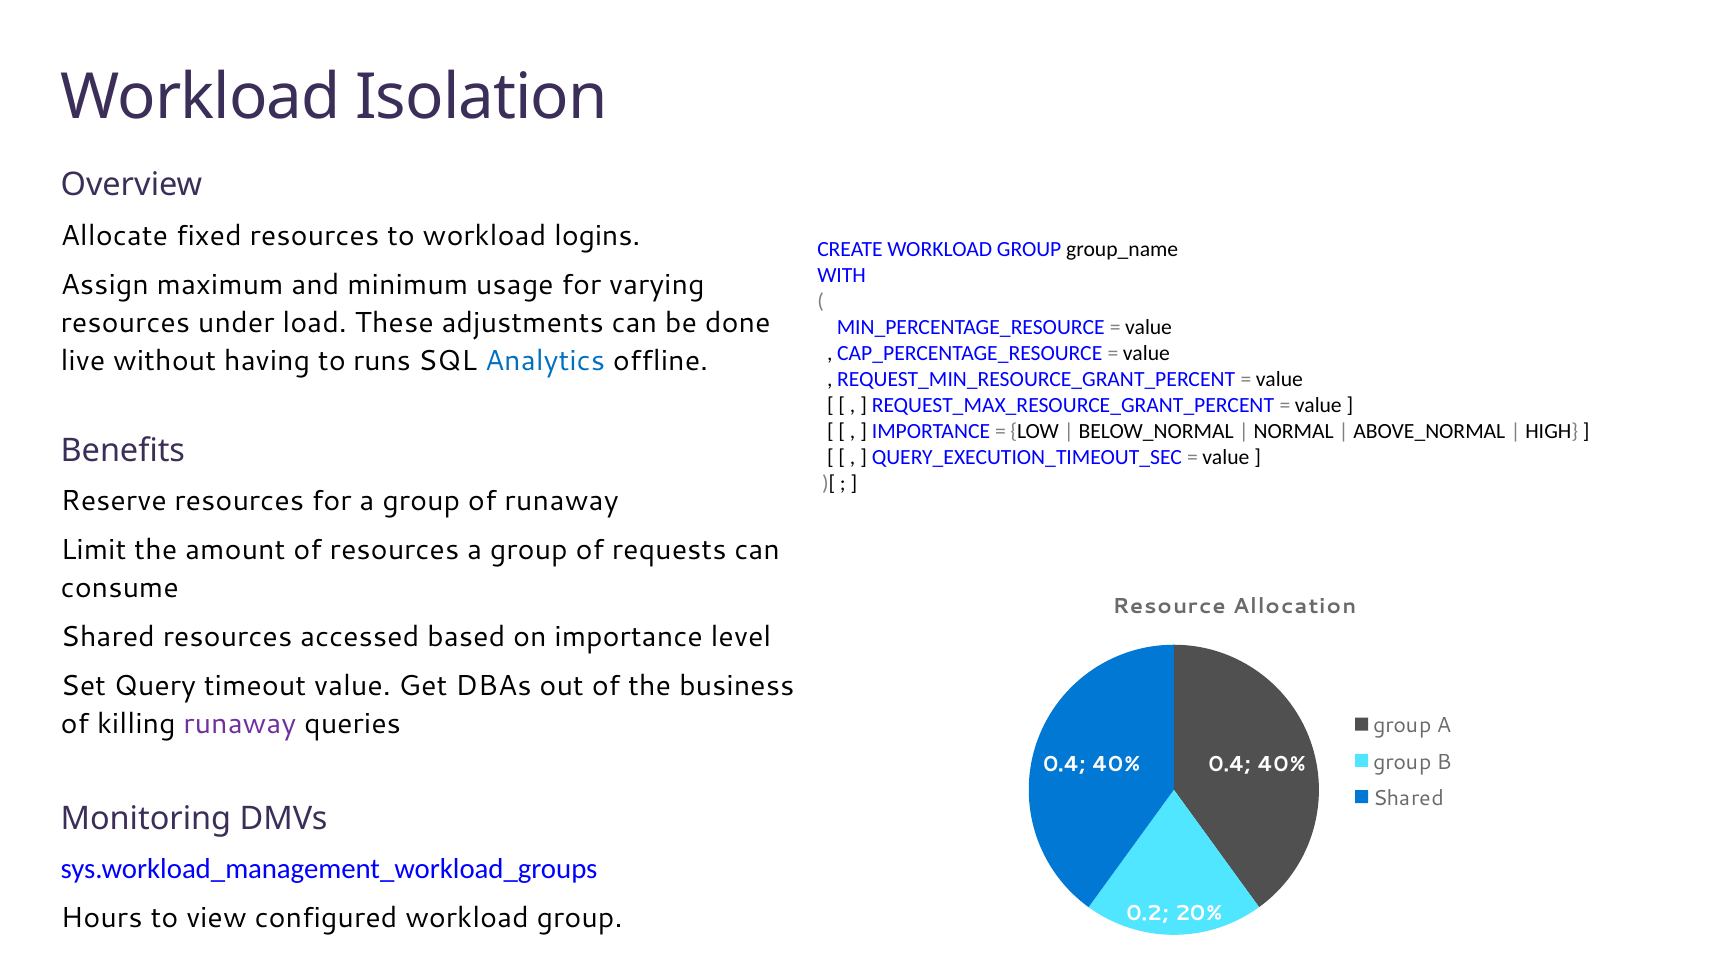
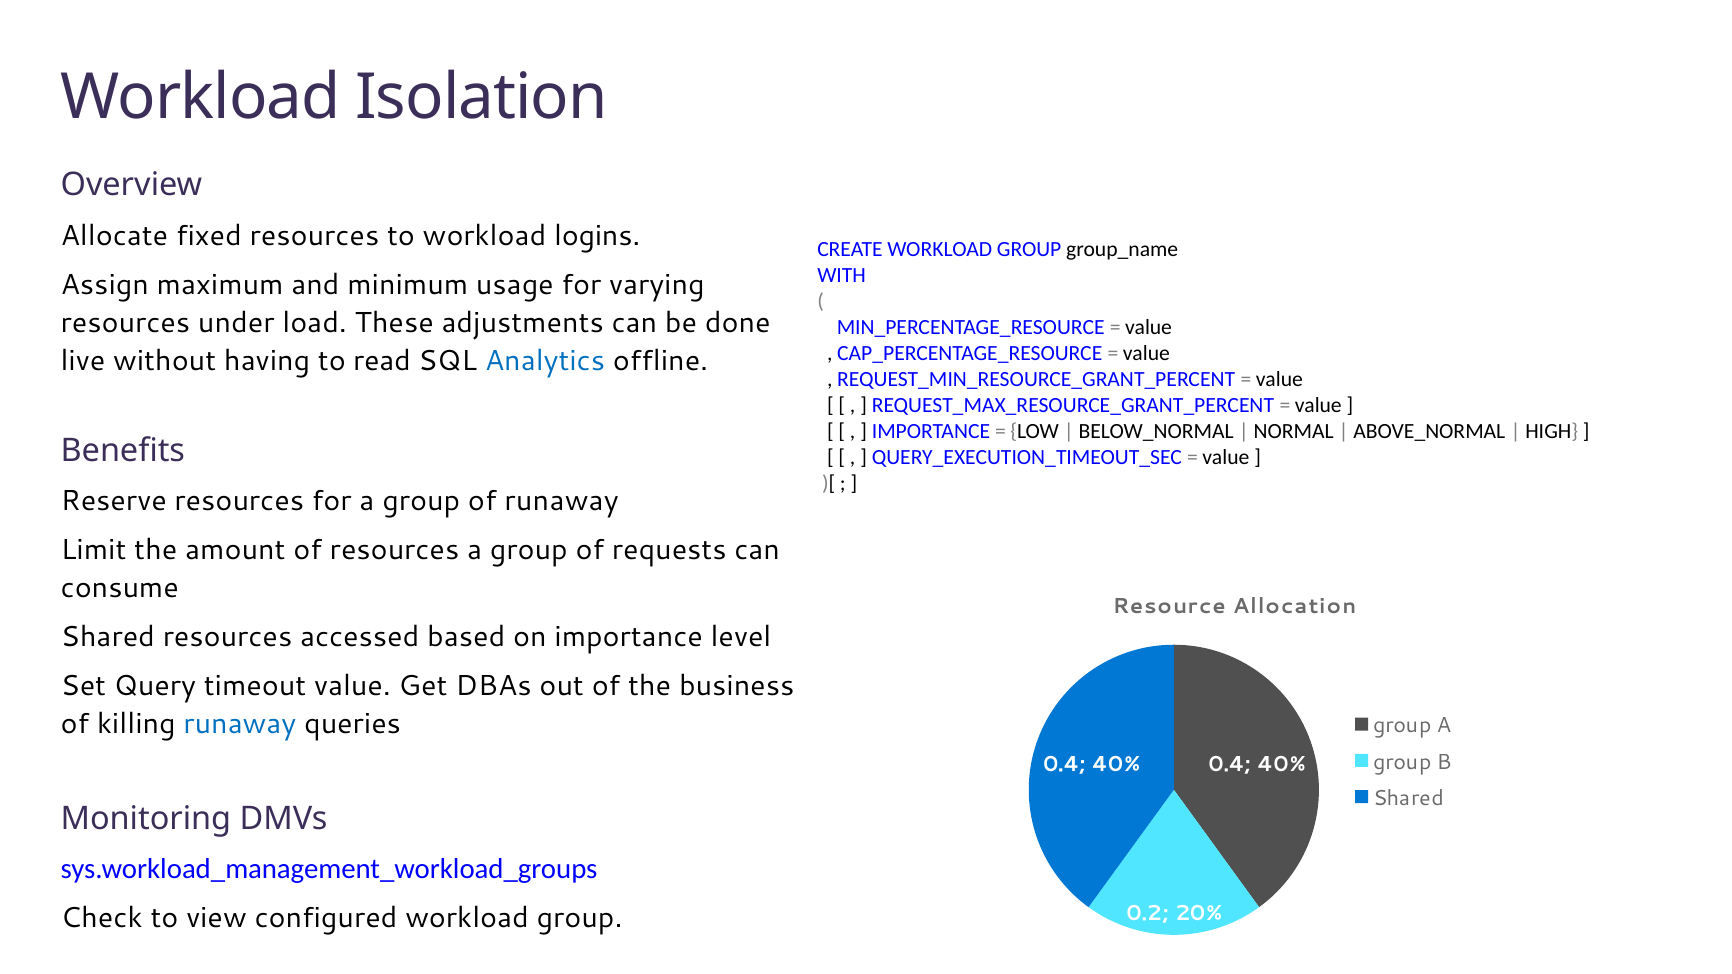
runs: runs -> read (382, 361)
runaway colour: purple -> blue (240, 724)
Hours: Hours -> Check (102, 918)
